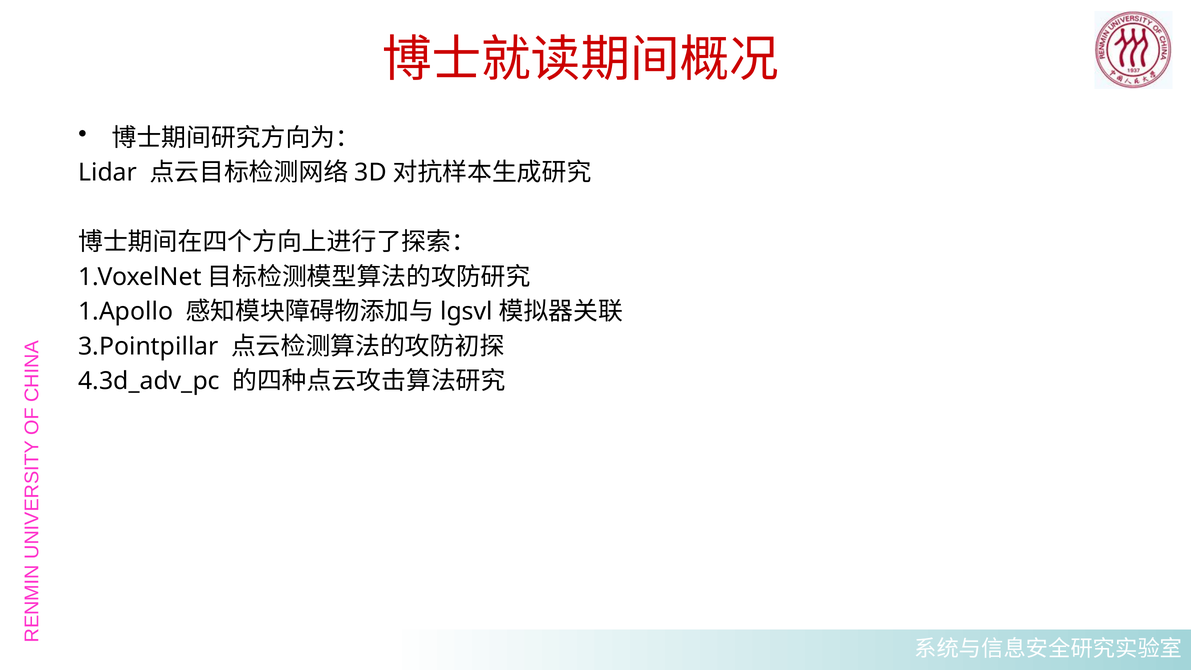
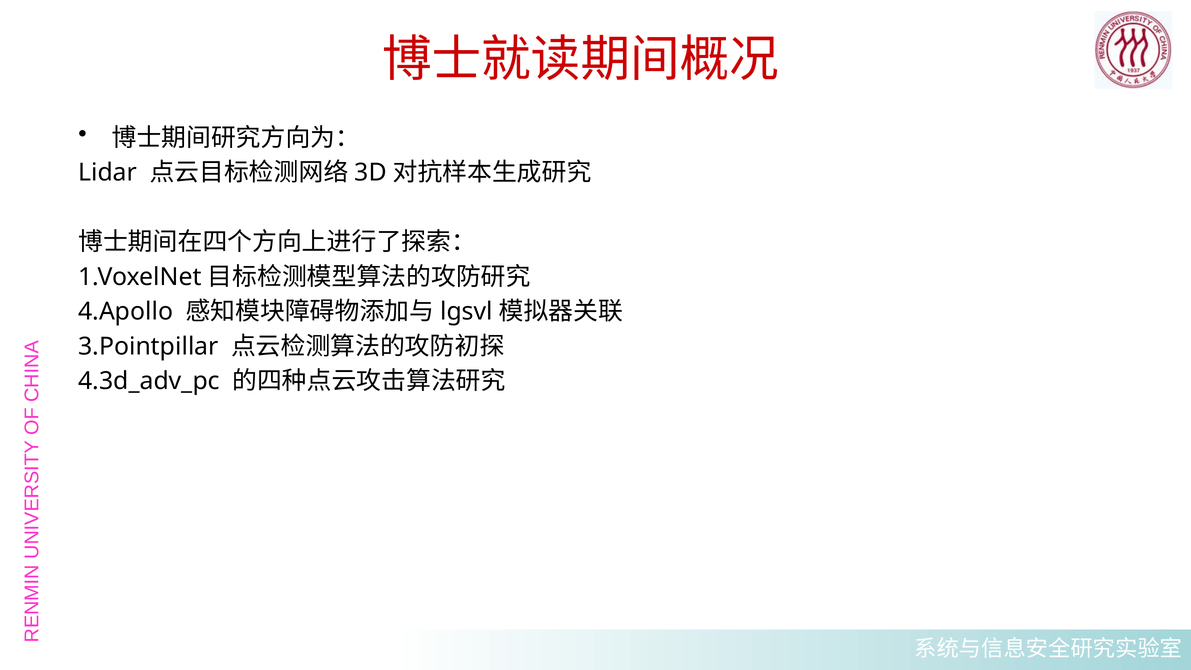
1.Apollo: 1.Apollo -> 4.Apollo (126, 312)
